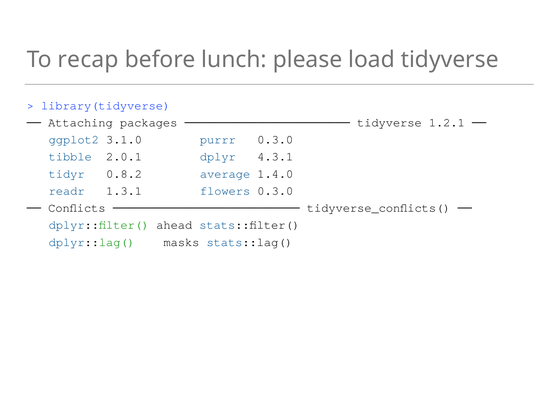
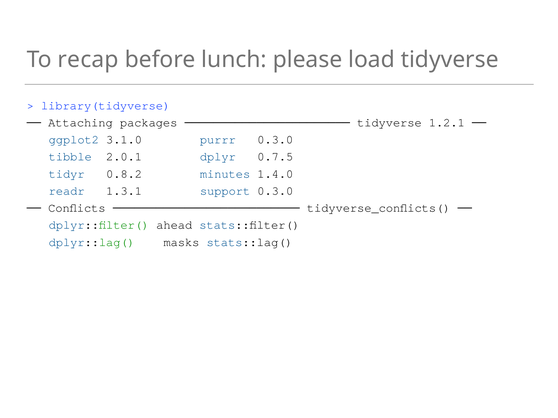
4.3.1: 4.3.1 -> 0.7.5 (275, 157)
average: average -> minutes (225, 174)
flowers: flowers -> support (225, 191)
